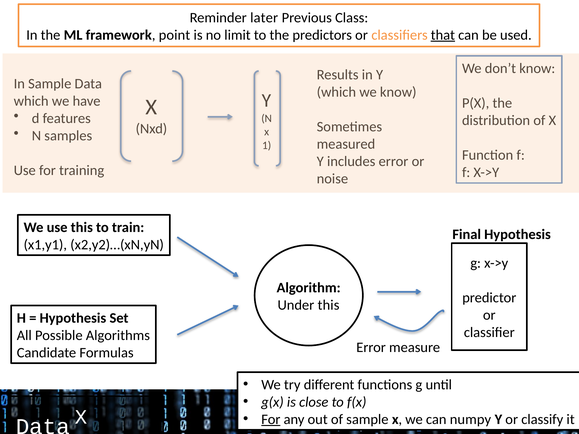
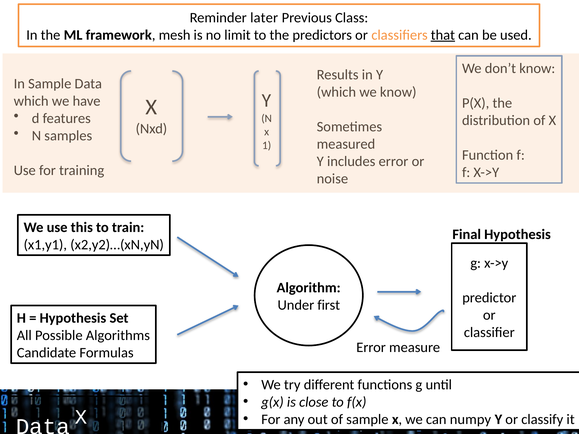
point: point -> mesh (175, 35)
Under this: this -> first (329, 305)
For underline: present -> none (271, 420)
